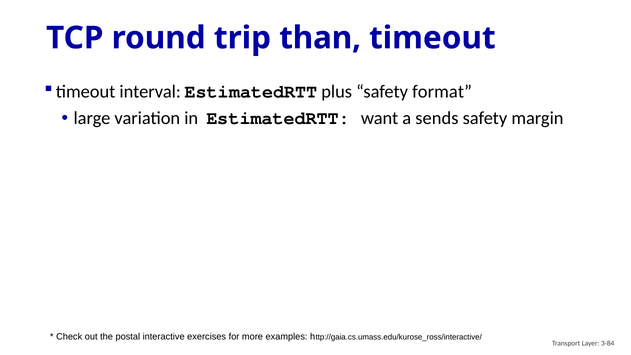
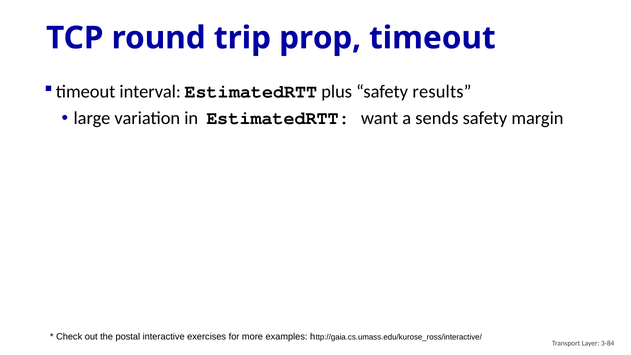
than: than -> prop (320, 38)
format: format -> results (442, 92)
